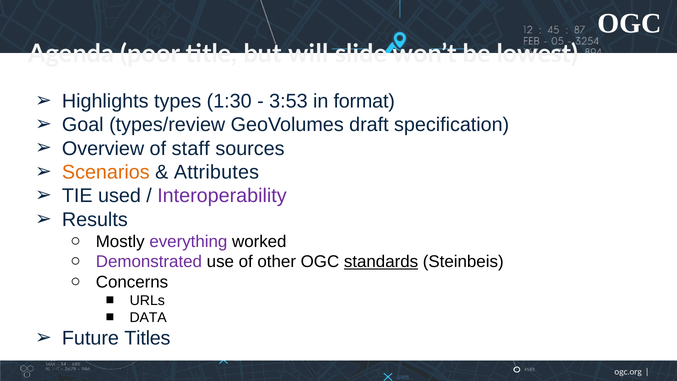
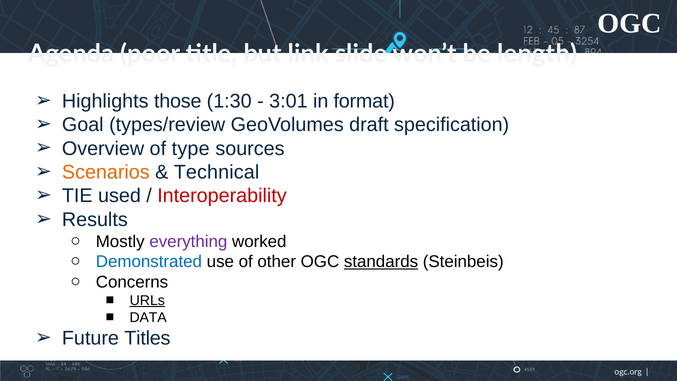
will: will -> link (308, 54)
lowest: lowest -> length (537, 54)
types: types -> those (178, 101)
3:53: 3:53 -> 3:01 (288, 101)
staff: staff -> type (191, 148)
Attributes: Attributes -> Technical (217, 172)
Interoperability colour: purple -> red (222, 196)
Demonstrated colour: purple -> blue (149, 262)
URLs underline: none -> present (147, 300)
